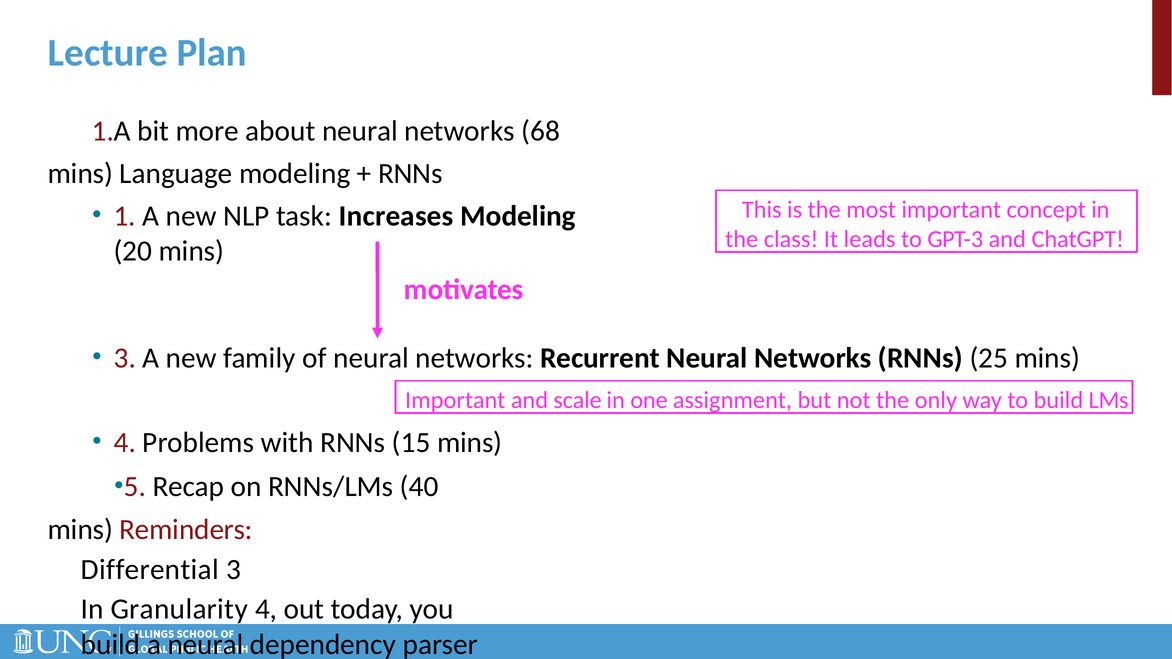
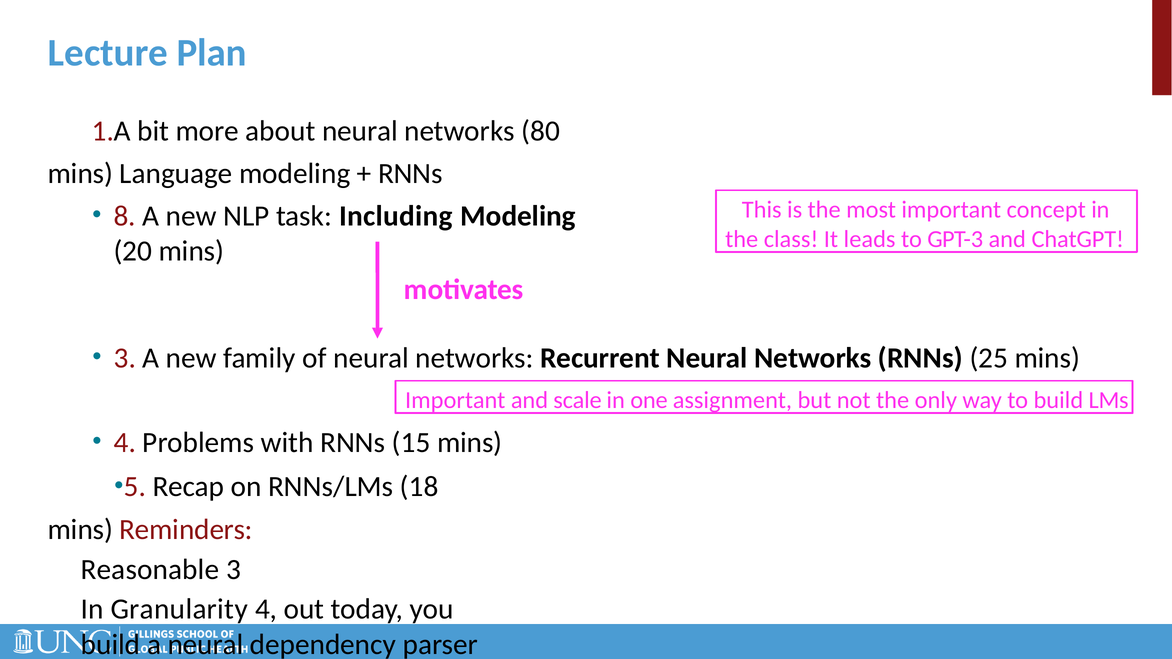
68: 68 -> 80 (541, 131)
1: 1 -> 8 (125, 216)
Increases: Increases -> Including (396, 216)
40: 40 -> 18 (419, 487)
Differential: Differential -> Reasonable (150, 570)
